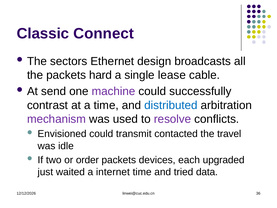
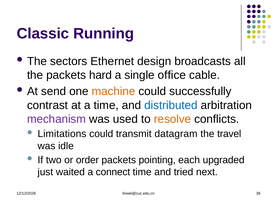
Connect: Connect -> Running (104, 34)
lease: lease -> office (172, 75)
machine colour: purple -> orange (114, 91)
resolve colour: purple -> orange (173, 119)
Envisioned: Envisioned -> Limitations (62, 134)
contacted: contacted -> datagram (176, 134)
devices: devices -> pointing (157, 160)
internet: internet -> connect (113, 172)
data: data -> next (207, 172)
